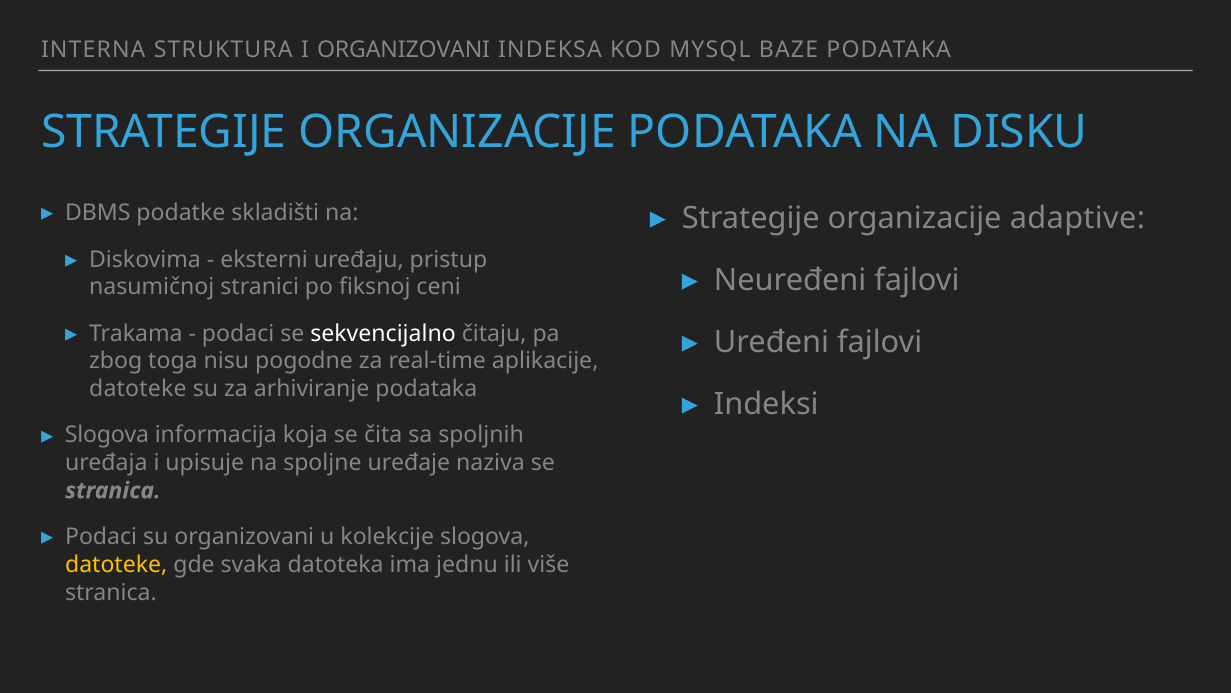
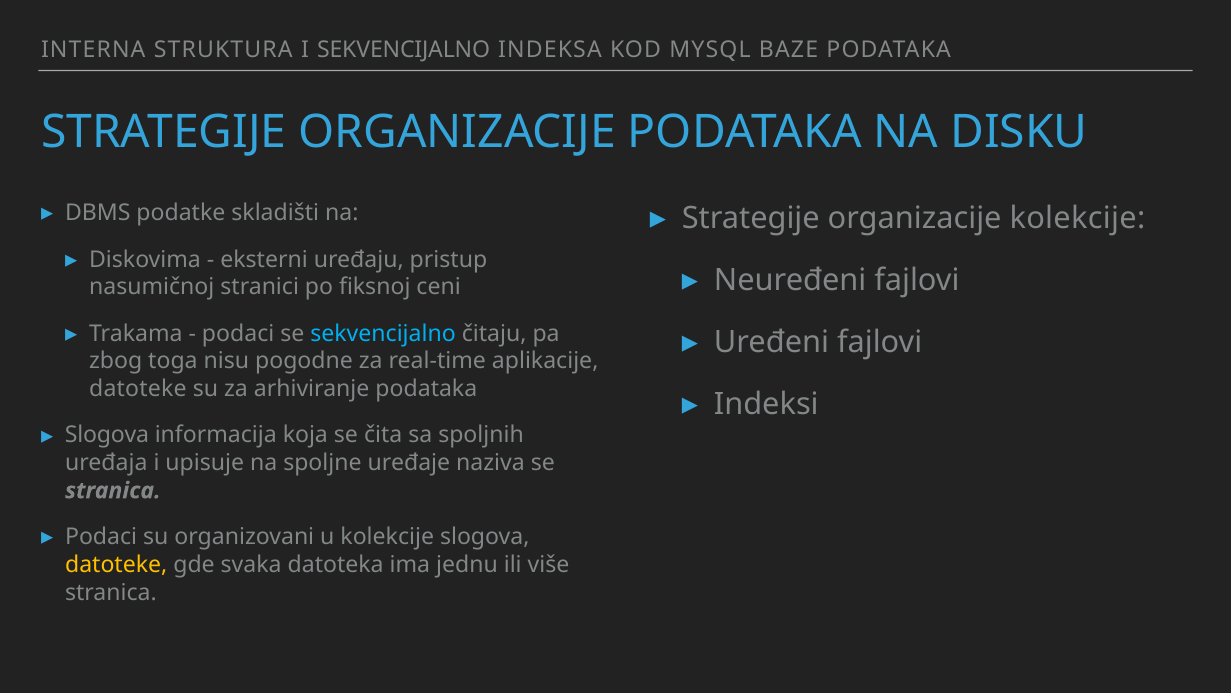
I ORGANIZOVANI: ORGANIZOVANI -> SEKVENCIJALNO (404, 49)
organizacije adaptive: adaptive -> kolekcije (1077, 218)
sekvencijalno colour: white -> light blue (383, 333)
